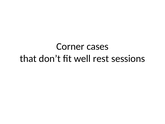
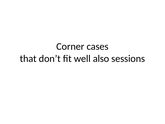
rest: rest -> also (101, 58)
